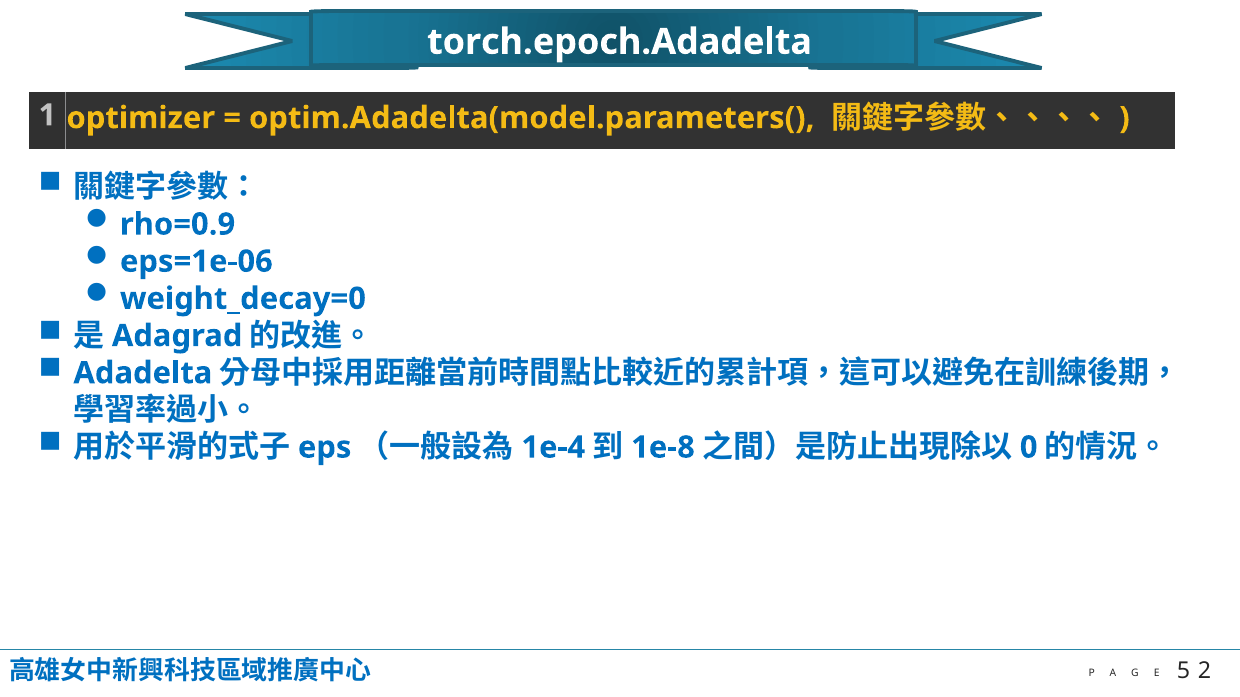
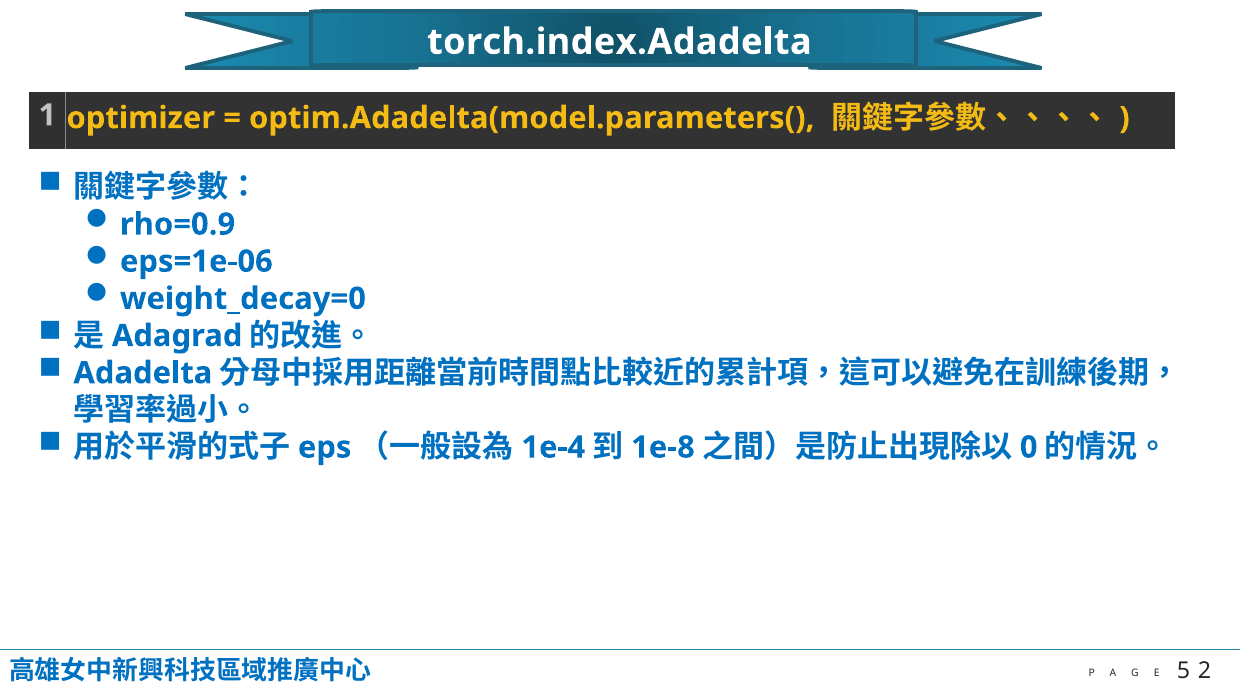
torch.epoch.Adadelta: torch.epoch.Adadelta -> torch.index.Adadelta (619, 42)
